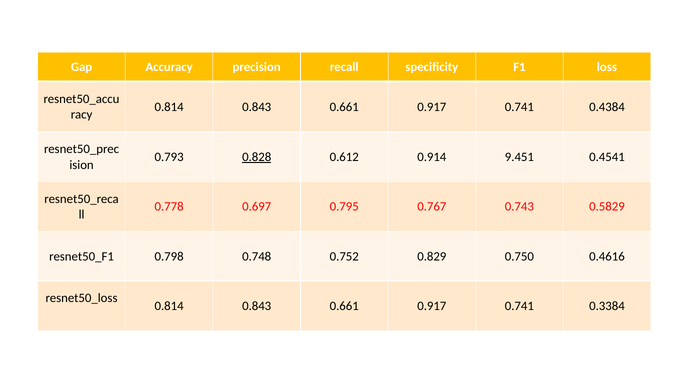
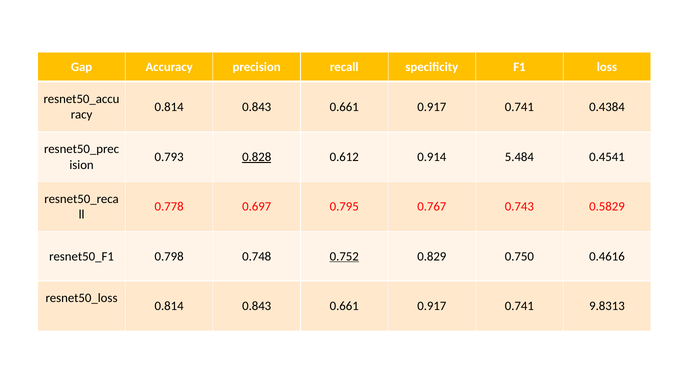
9.451: 9.451 -> 5.484 (519, 157)
0.752 underline: none -> present (344, 256)
0.3384: 0.3384 -> 9.8313 (607, 306)
